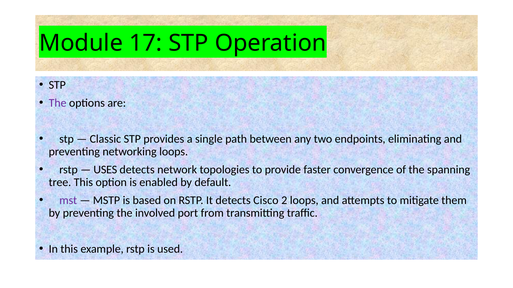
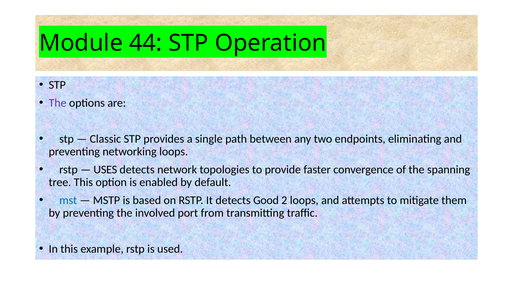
17: 17 -> 44 (146, 43)
mst colour: purple -> blue (68, 201)
Cisco: Cisco -> Good (266, 201)
